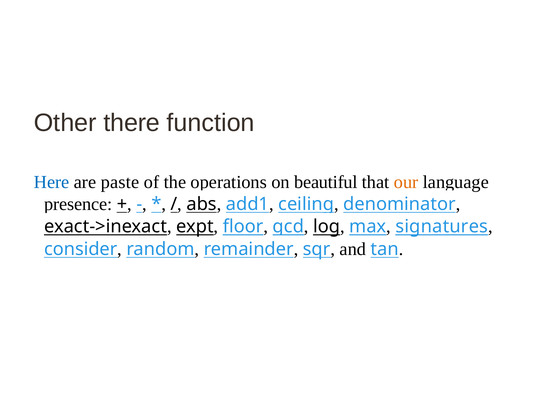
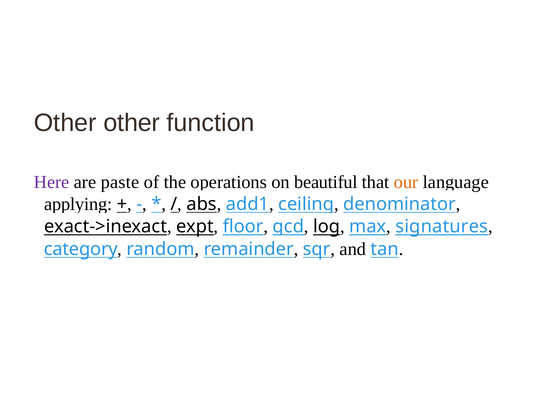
Other there: there -> other (132, 123)
Here colour: blue -> purple (52, 182)
presence: presence -> applying (78, 204)
consider: consider -> category (81, 249)
